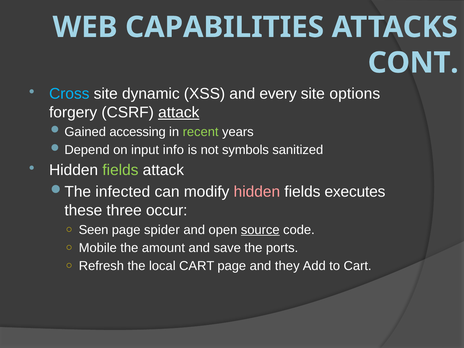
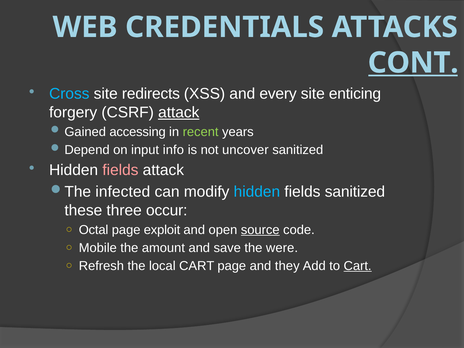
CAPABILITIES: CAPABILITIES -> CREDENTIALS (225, 27)
CONT underline: none -> present (413, 63)
dynamic: dynamic -> redirects (151, 94)
options: options -> enticing (355, 94)
symbols: symbols -> uncover (245, 150)
fields colour: light green -> pink (120, 170)
hidden colour: pink -> light blue (257, 192)
fields executes: executes -> sanitized (355, 192)
Seen: Seen -> Octal (94, 230)
spider: spider -> exploit (162, 230)
ports: ports -> were (282, 248)
Cart underline: none -> present (358, 266)
